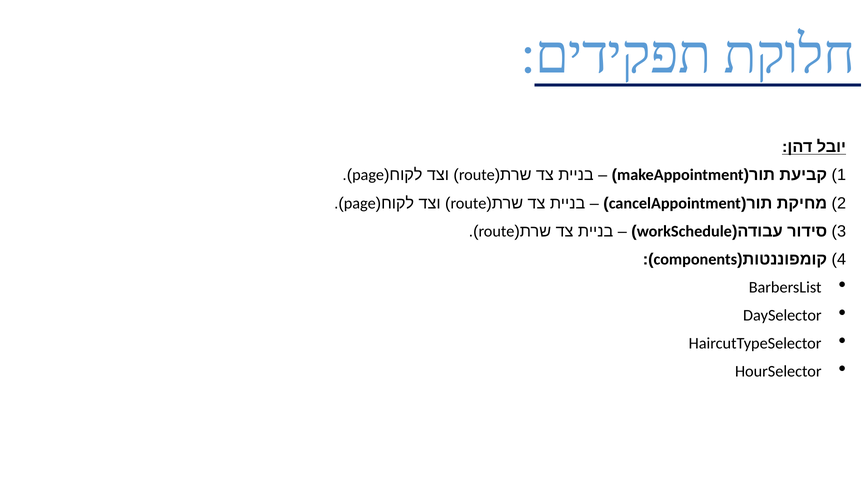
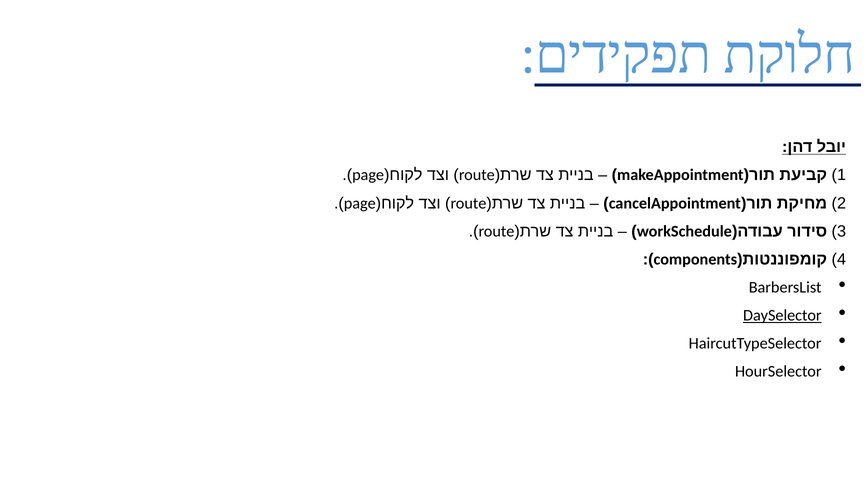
DaySelector underline: none -> present (782, 316)
